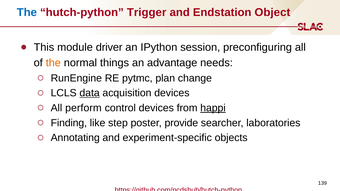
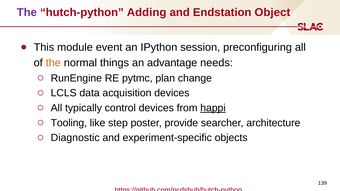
The colour: blue -> purple (27, 12)
Trigger: Trigger -> Adding (147, 12)
driver: driver -> event (109, 47)
data underline: present -> none (90, 93)
perform: perform -> typically (83, 108)
Finding: Finding -> Tooling (69, 123)
laboratories: laboratories -> architecture (273, 123)
Annotating: Annotating -> Diagnostic (75, 138)
